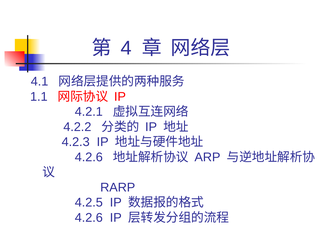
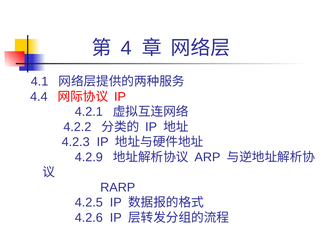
1.1: 1.1 -> 4.4 (39, 97)
4.2.6: 4.2.6 -> 4.2.9 (89, 158)
